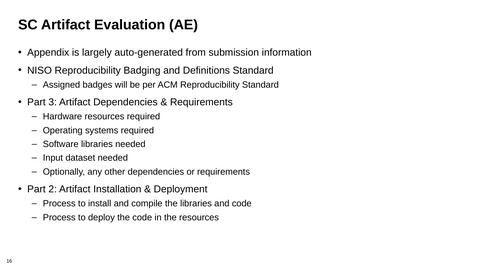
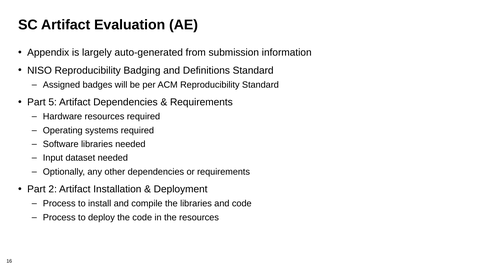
3: 3 -> 5 (53, 102)
